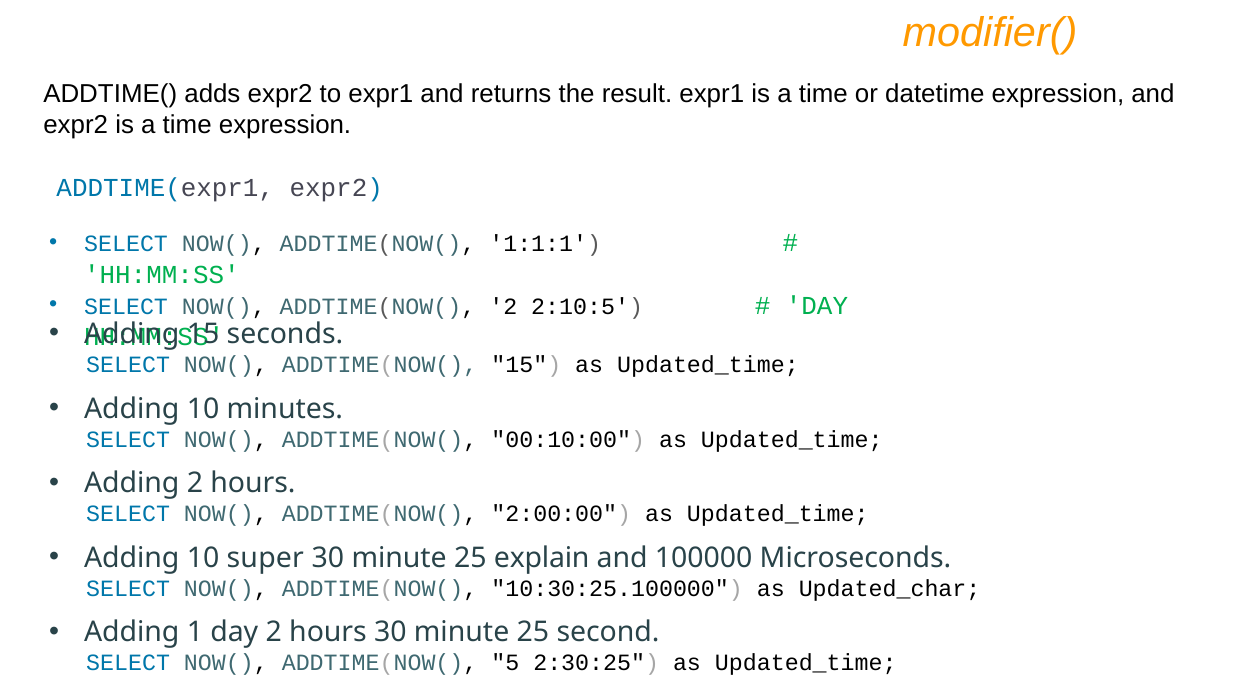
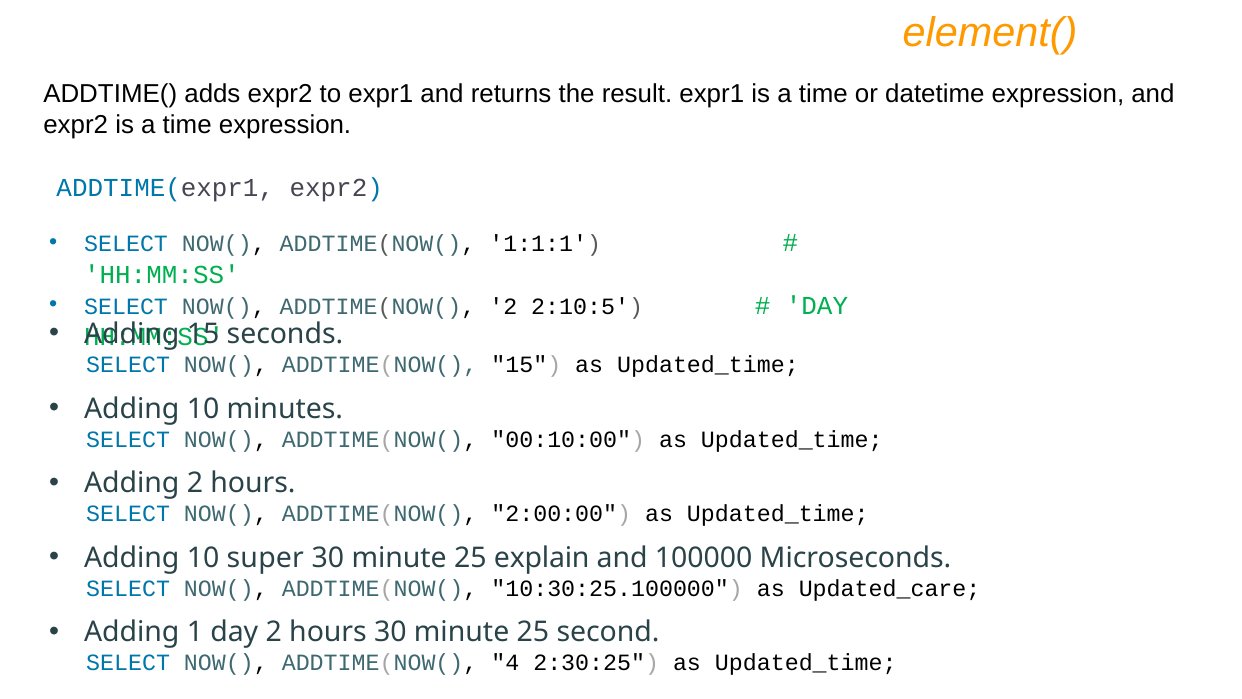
modifier(: modifier( -> element( (990, 32)
Updated_char: Updated_char -> Updated_care (890, 588)
5: 5 -> 4 (505, 663)
